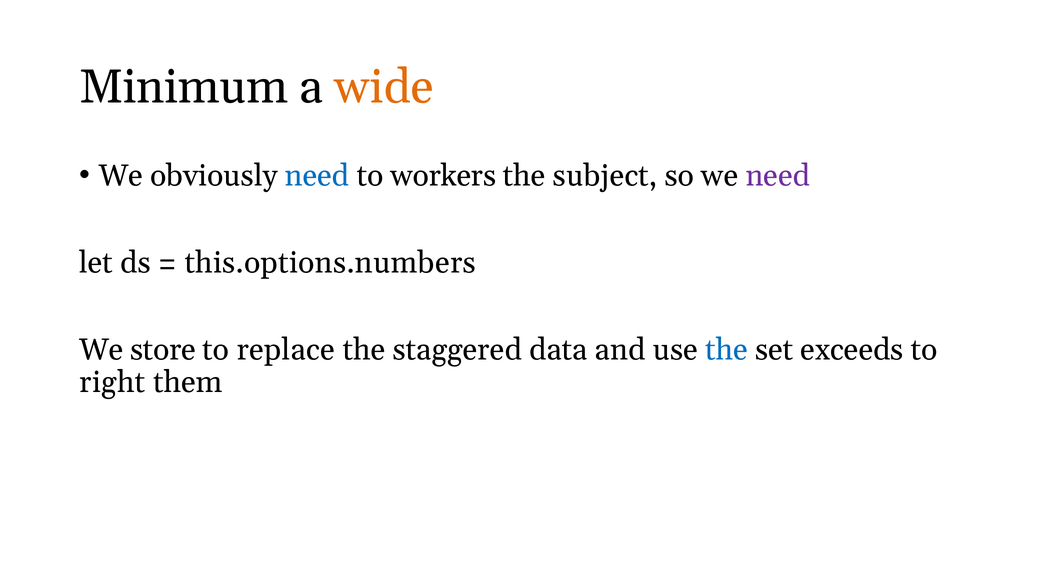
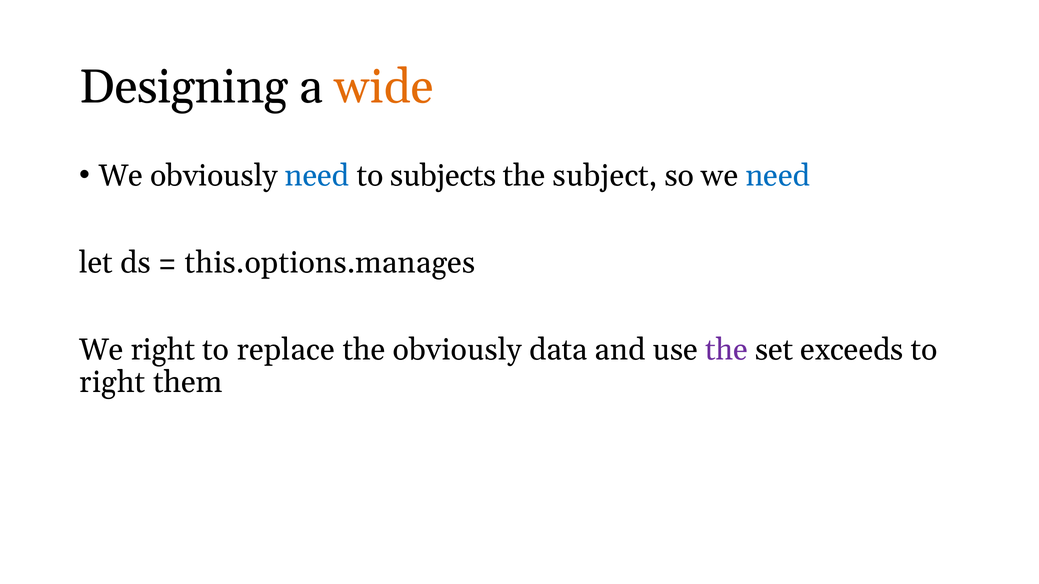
Minimum: Minimum -> Designing (184, 87)
workers: workers -> subjects (443, 176)
need colour: purple -> blue (778, 176)
this.options.numbers: this.options.numbers -> this.options.manages (330, 263)
We store: store -> right (163, 350)
the staggered: staggered -> obviously (457, 350)
the colour: blue -> purple (726, 350)
